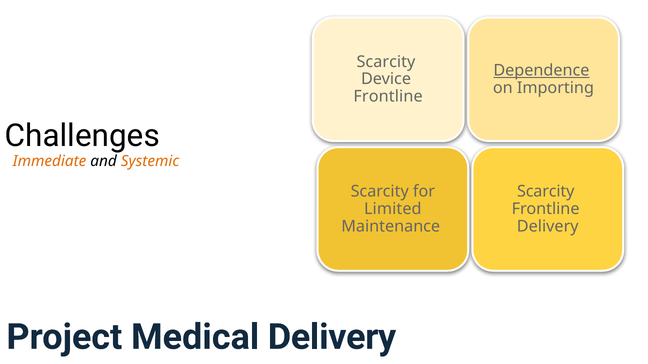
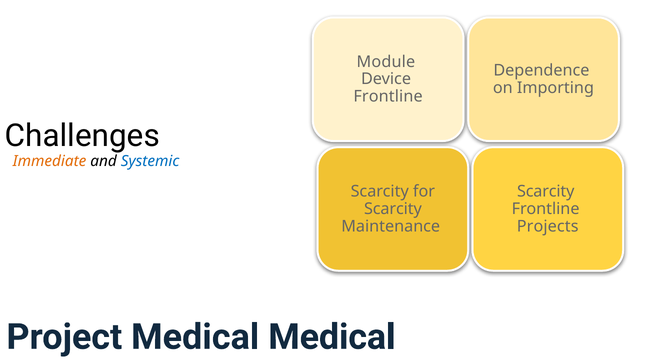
Scarcity: Scarcity -> Module (386, 62)
Dependence underline: present -> none (541, 71)
Systemic colour: orange -> blue (150, 161)
Limited: Limited -> Scarcity (393, 209)
Delivery: Delivery -> Projects (548, 227)
Medical Delivery: Delivery -> Medical (332, 337)
